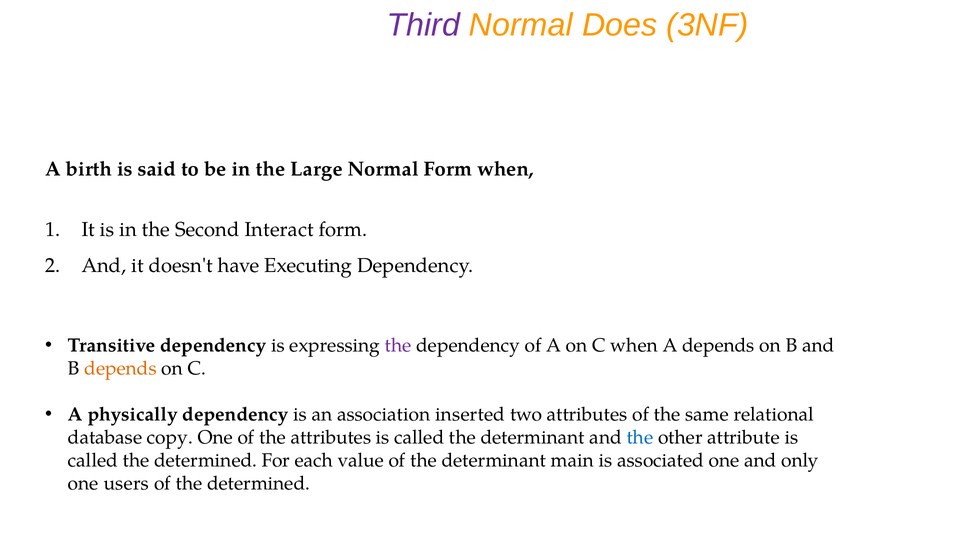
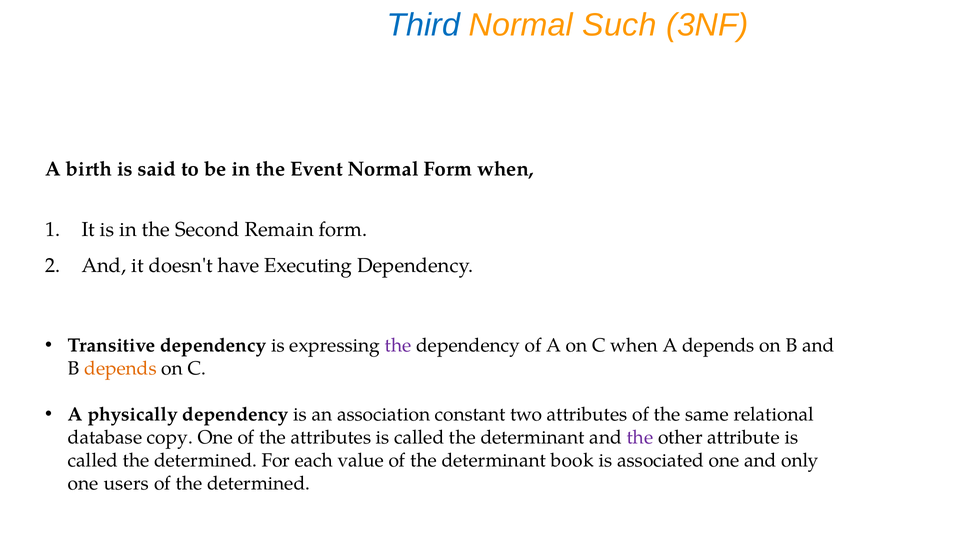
Third colour: purple -> blue (423, 25)
Does: Does -> Such (619, 25)
Large: Large -> Event (317, 169)
Interact: Interact -> Remain (279, 230)
inserted: inserted -> constant (470, 415)
the colour: blue -> purple (640, 438)
main: main -> book (572, 461)
